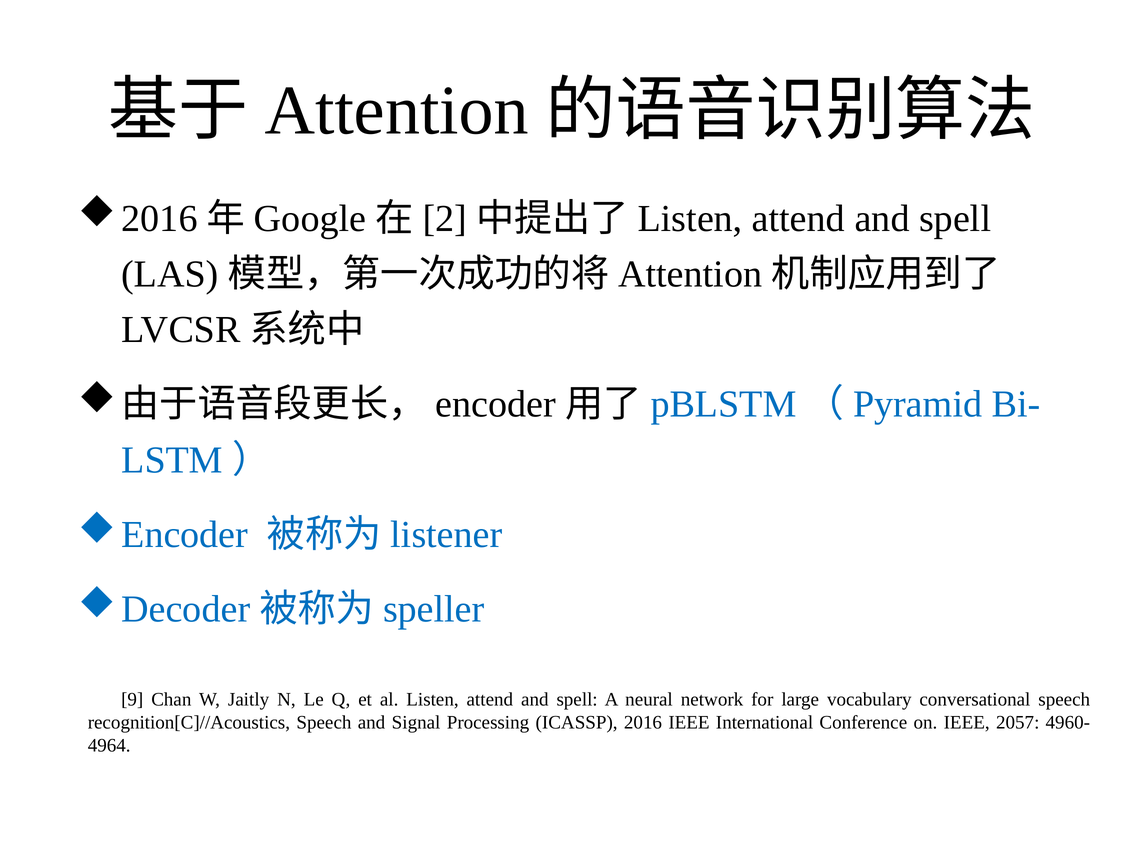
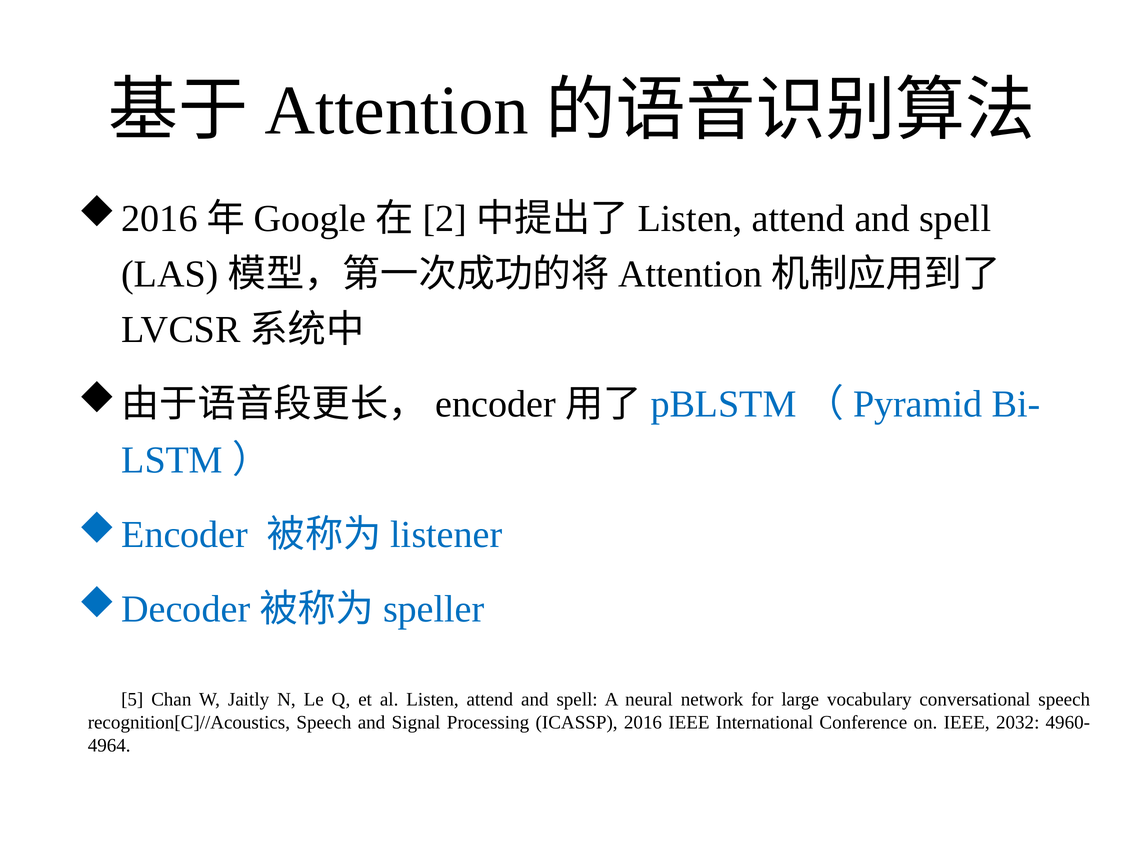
9: 9 -> 5 (132, 700)
2057: 2057 -> 2032 (1018, 722)
